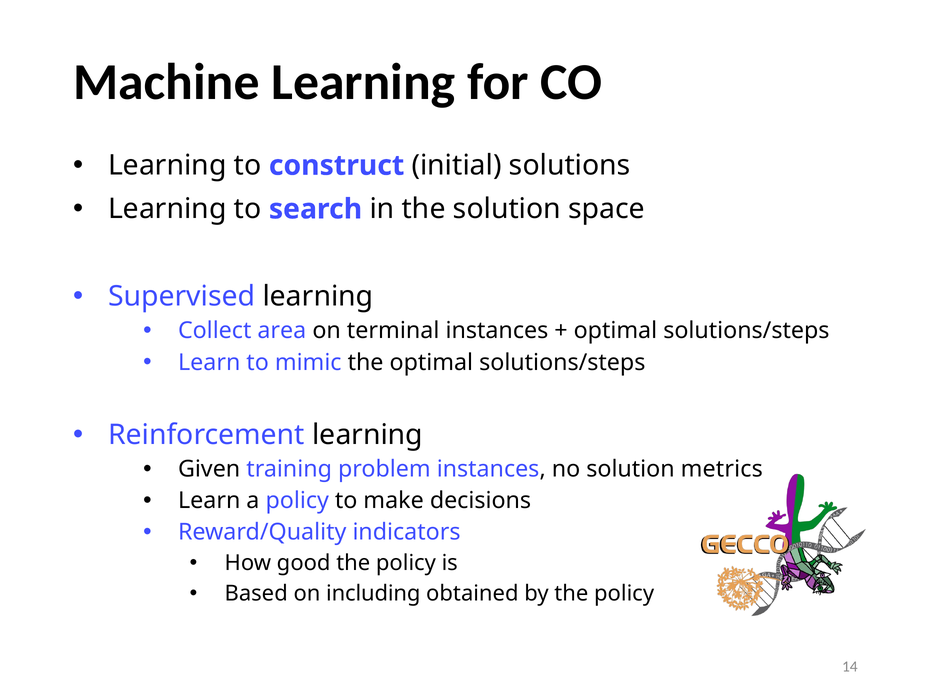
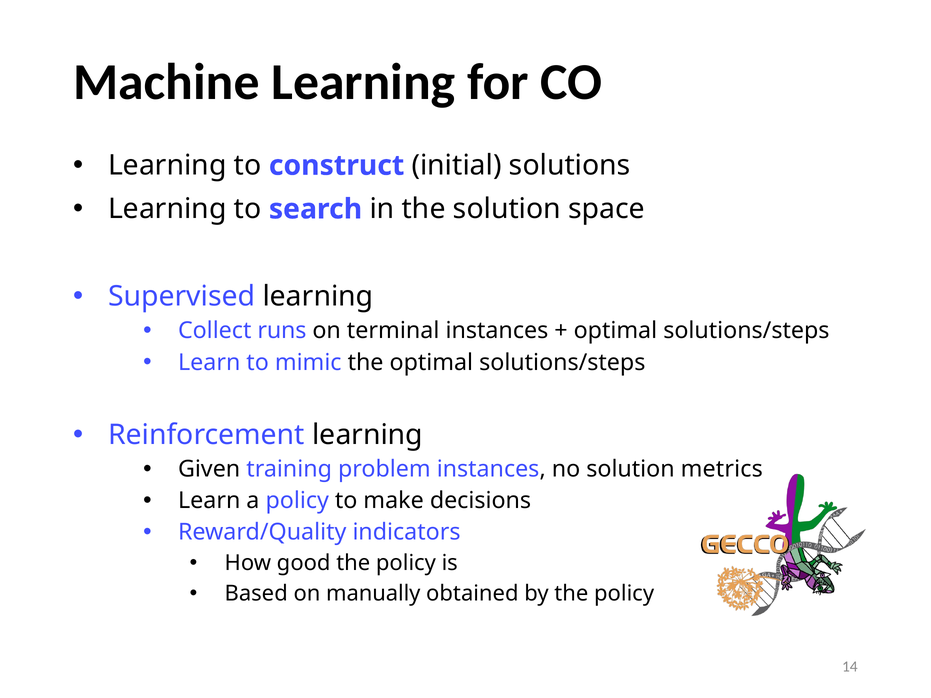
area: area -> runs (282, 331)
including: including -> manually (373, 594)
